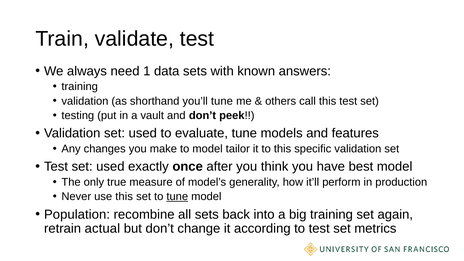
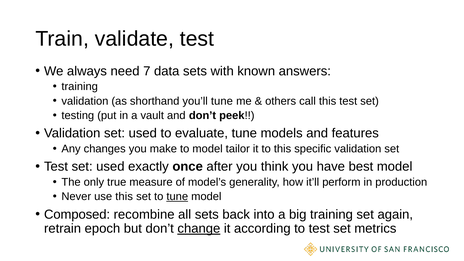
1: 1 -> 7 (147, 71)
Population: Population -> Composed (77, 214)
actual: actual -> epoch (102, 229)
change underline: none -> present (199, 229)
